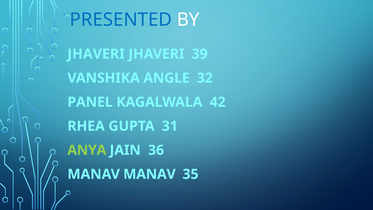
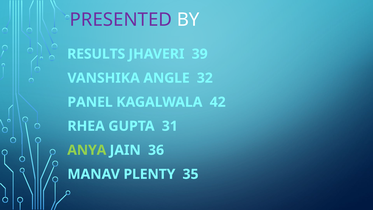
PRESENTED colour: blue -> purple (121, 20)
JHAVERI: JHAVERI -> RESULTS (96, 54)
MANAV MANAV: MANAV -> PLENTY (149, 174)
